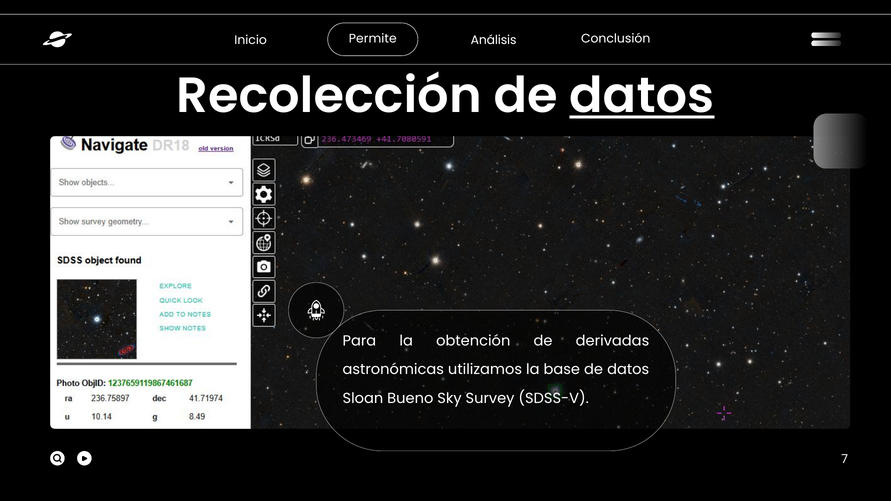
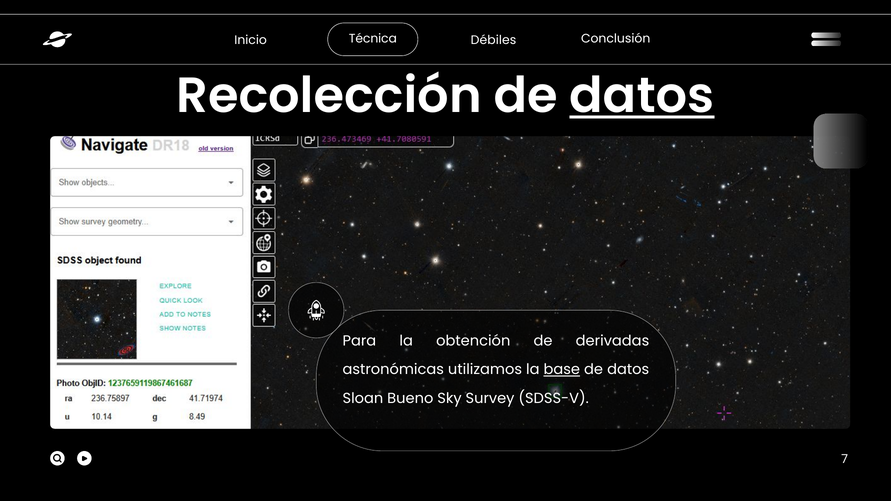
Permite: Permite -> Técnica (373, 39)
Análisis: Análisis -> Débiles (493, 40)
base underline: none -> present (562, 370)
